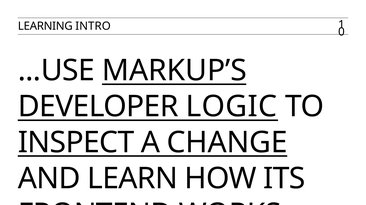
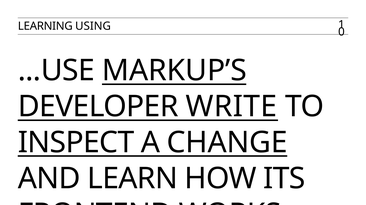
INTRO: INTRO -> USING (93, 26)
LOGIC: LOGIC -> WRITE (231, 107)
